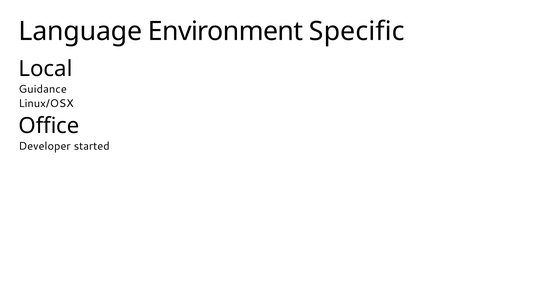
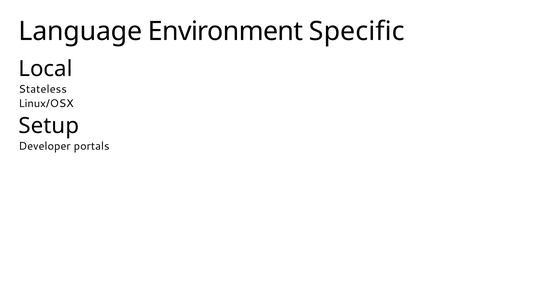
Guidance: Guidance -> Stateless (43, 89)
Office: Office -> Setup (49, 126)
started: started -> portals (92, 146)
